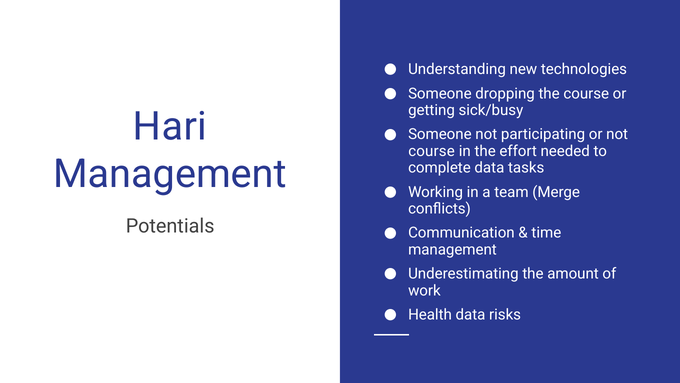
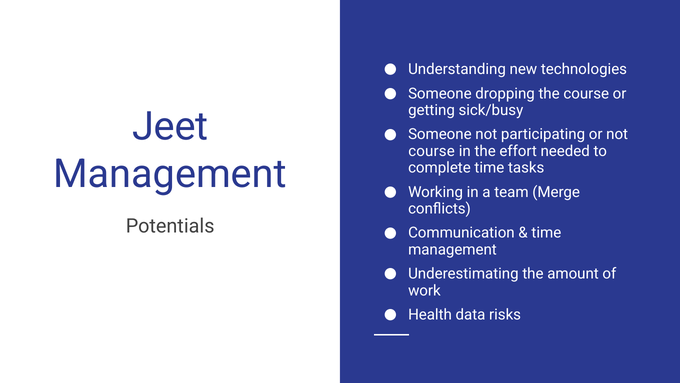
Hari: Hari -> Jeet (170, 127)
complete data: data -> time (489, 168)
